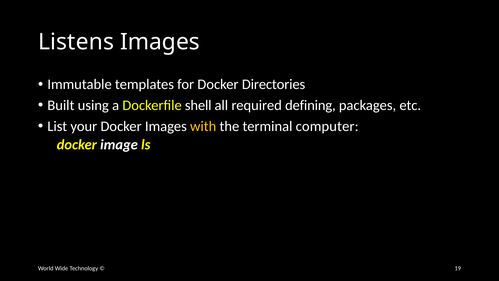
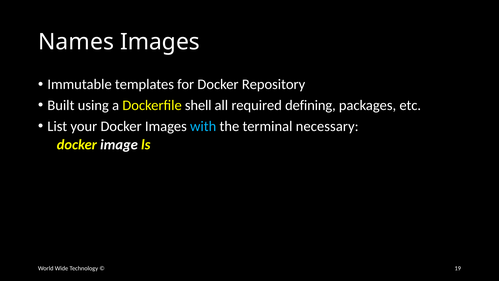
Listens: Listens -> Names (76, 42)
Directories: Directories -> Repository (274, 84)
with colour: yellow -> light blue (203, 126)
computer: computer -> necessary (327, 126)
